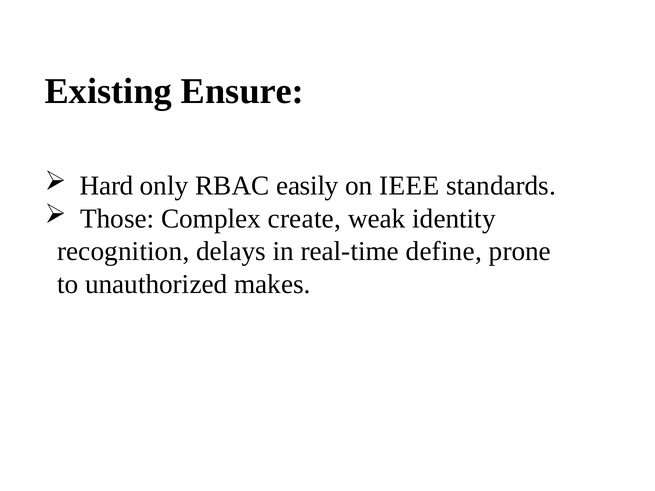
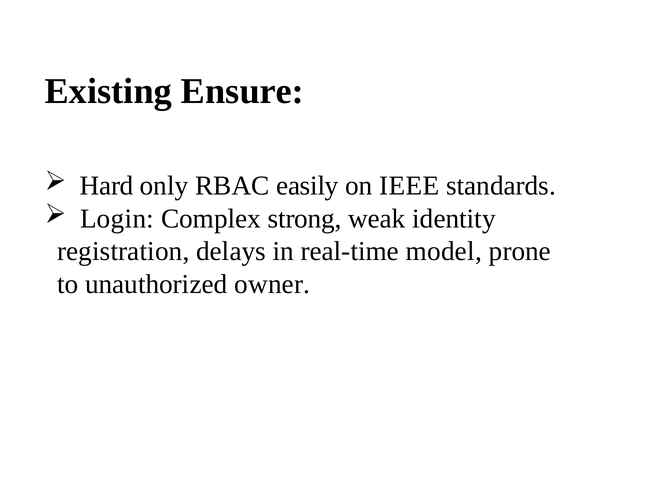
Those: Those -> Login (117, 219)
create: create -> strong (305, 219)
recognition: recognition -> registration (123, 251)
define: define -> model (444, 251)
makes: makes -> owner (272, 284)
